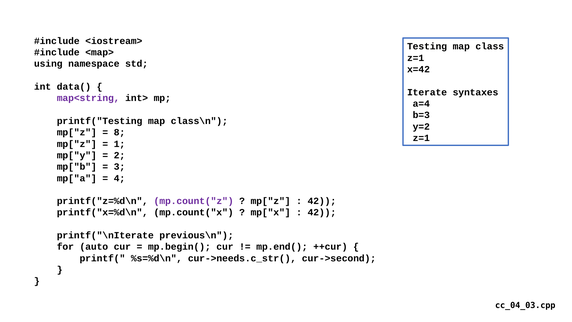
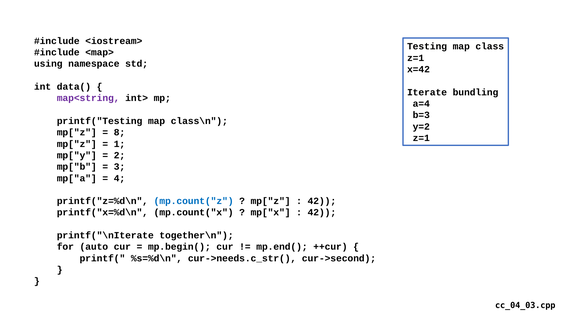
syntaxes: syntaxes -> bundling (476, 92)
mp.count("z colour: purple -> blue (194, 201)
previous\n: previous\n -> together\n (196, 235)
